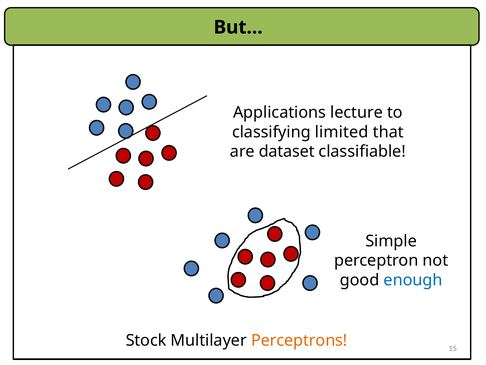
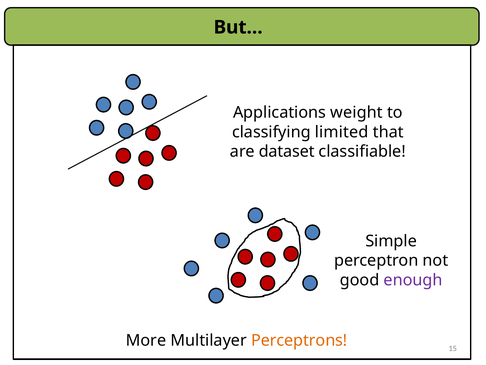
lecture: lecture -> weight (357, 112)
enough colour: blue -> purple (413, 280)
Stock: Stock -> More (146, 340)
